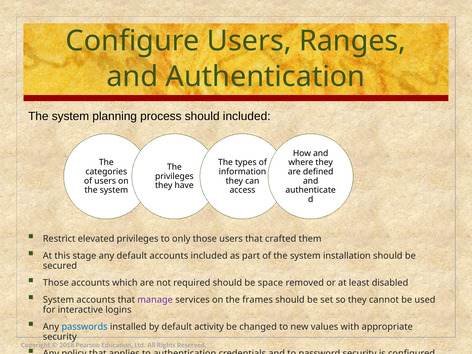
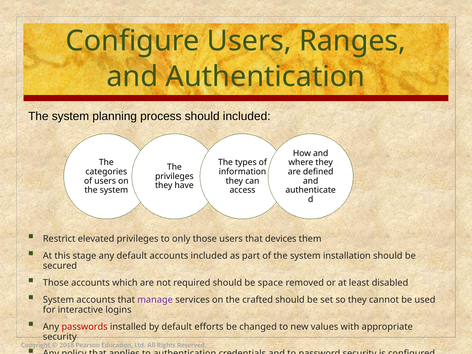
crafted: crafted -> devices (281, 239)
frames: frames -> crafted (258, 300)
passwords colour: blue -> red (85, 327)
activity: activity -> efforts (209, 327)
